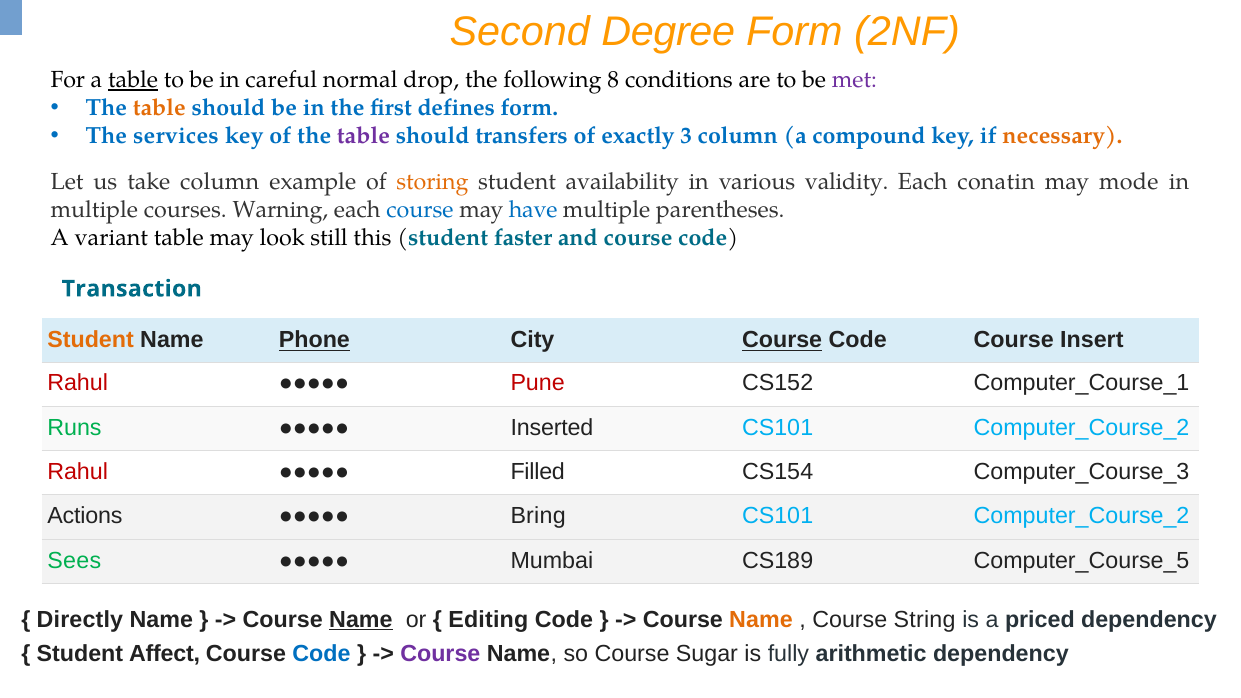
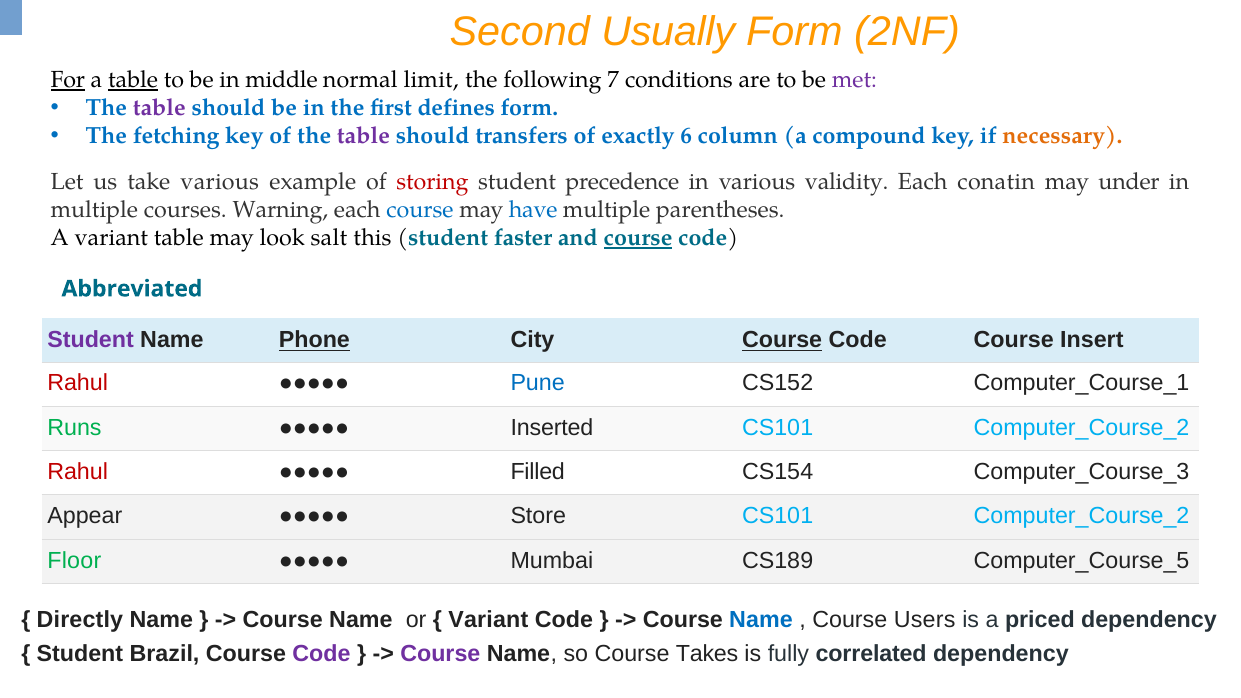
Degree: Degree -> Usually (668, 32)
For underline: none -> present (68, 80)
careful: careful -> middle (281, 80)
drop: drop -> limit (431, 80)
8: 8 -> 7 (613, 80)
table colour: orange -> purple (159, 108)
services: services -> fetching (176, 136)
3: 3 -> 6 (686, 136)
take column: column -> various (220, 182)
storing colour: orange -> red (432, 182)
availability: availability -> precedence (622, 182)
mode: mode -> under (1129, 182)
still: still -> salt (329, 238)
course underline: none -> present (638, 238)
Transaction: Transaction -> Abbreviated (132, 289)
Student colour: orange -> purple (91, 340)
Pune colour: red -> blue (538, 383)
Actions: Actions -> Appear (85, 516)
Bring: Bring -> Store (538, 516)
Sees: Sees -> Floor (74, 561)
Name underline: present -> none (361, 620)
Editing: Editing -> Variant (488, 620)
Name colour: orange -> blue (761, 620)
String: String -> Users (925, 620)
Affect: Affect -> Brazil (164, 654)
Code colour: blue -> purple (321, 654)
Sugar: Sugar -> Takes (707, 654)
arithmetic: arithmetic -> correlated (871, 654)
